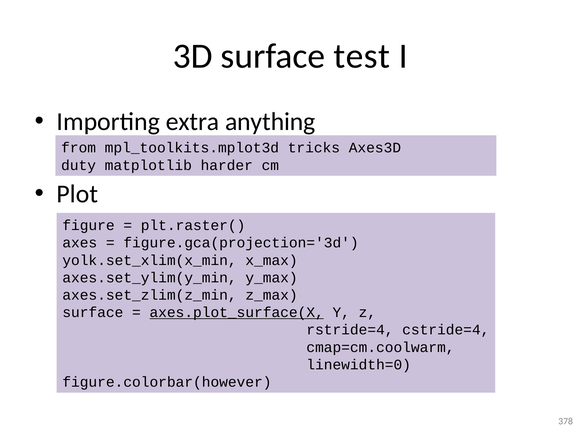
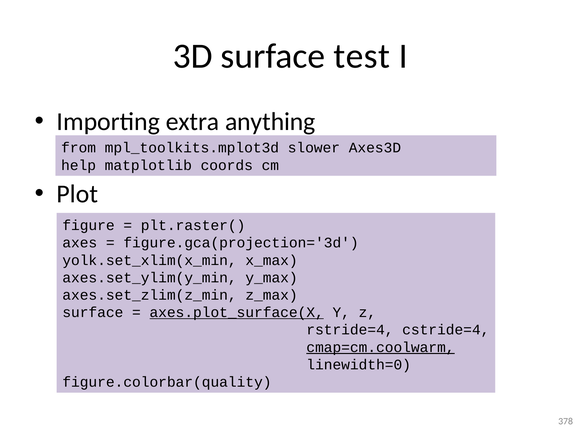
tricks: tricks -> slower (314, 148)
duty: duty -> help (79, 166)
harder: harder -> coords (227, 166)
cmap=cm.coolwarm underline: none -> present (380, 348)
figure.colorbar(however: figure.colorbar(however -> figure.colorbar(quality (167, 383)
